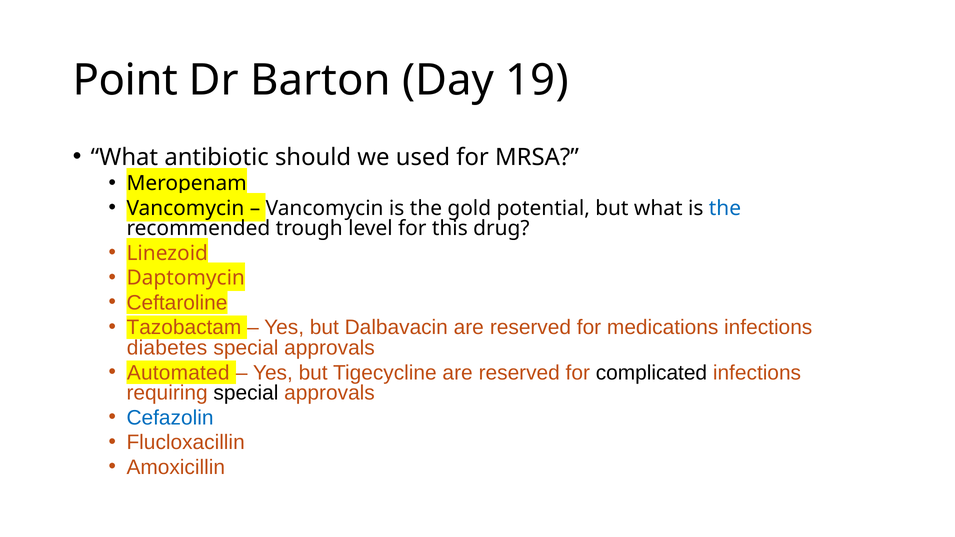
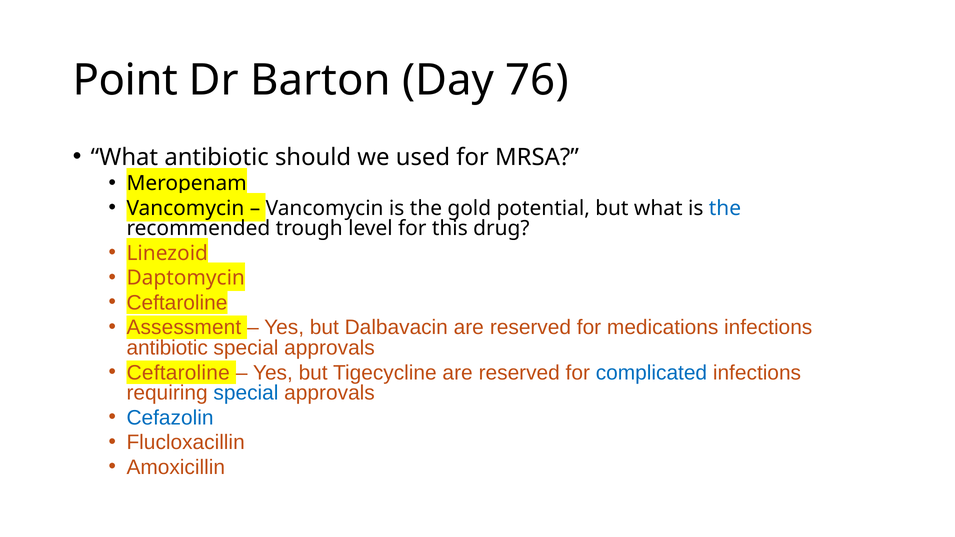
19: 19 -> 76 (537, 80)
Tazobactam: Tazobactam -> Assessment (184, 328)
diabetes: diabetes -> antibiotic (167, 348)
Automated: Automated -> Ceftaroline (178, 373)
complicated colour: black -> blue (651, 373)
special colour: black -> blue (246, 393)
